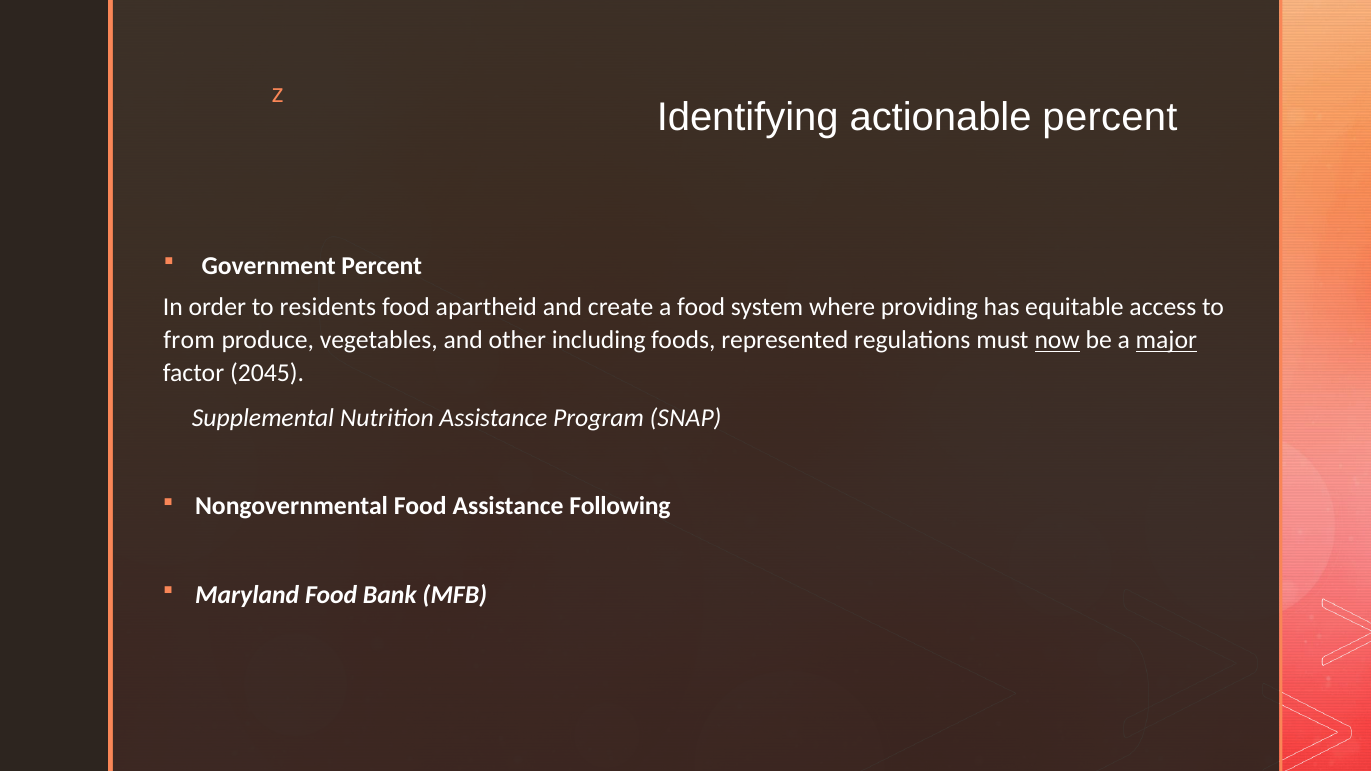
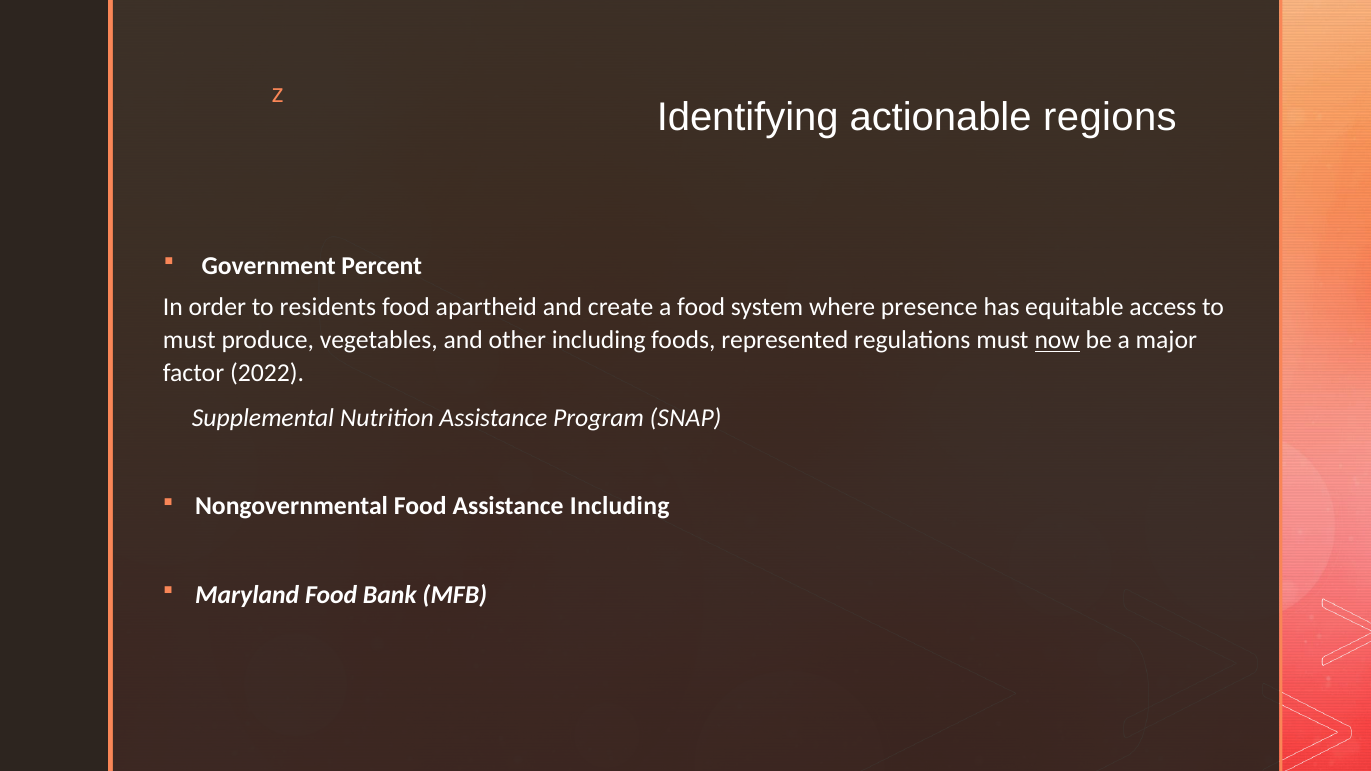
actionable percent: percent -> regions (1110, 117)
providing: providing -> presence (929, 307)
from: from -> must (189, 340)
major underline: present -> none (1166, 340)
2045: 2045 -> 2022 (267, 373)
Assistance Following: Following -> Including (620, 507)
